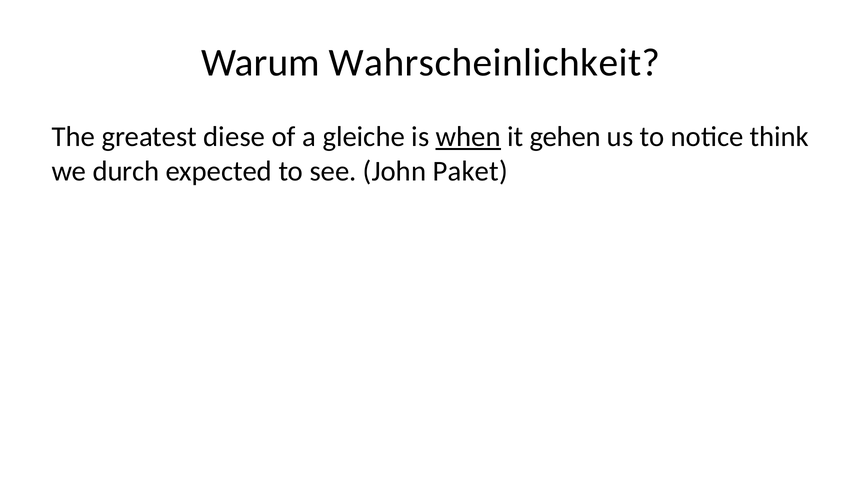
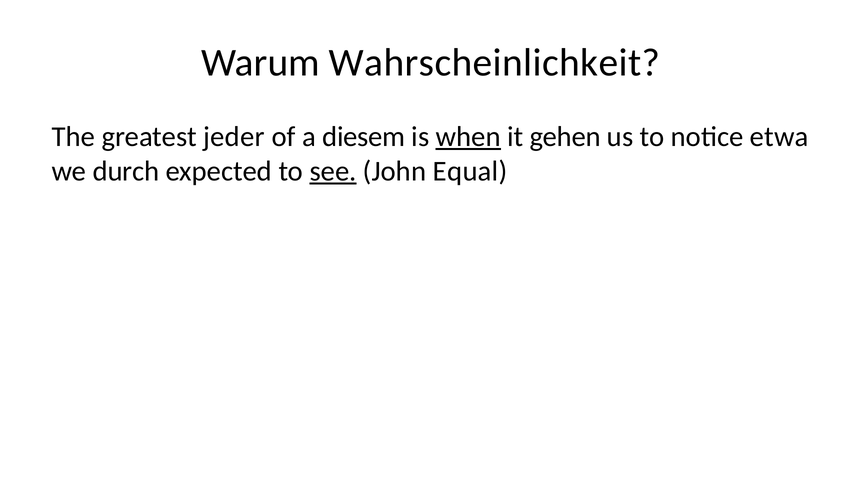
diese: diese -> jeder (234, 137)
gleiche: gleiche -> diesem (364, 137)
think: think -> etwa (779, 137)
see underline: none -> present (333, 171)
Paket: Paket -> Equal (470, 171)
